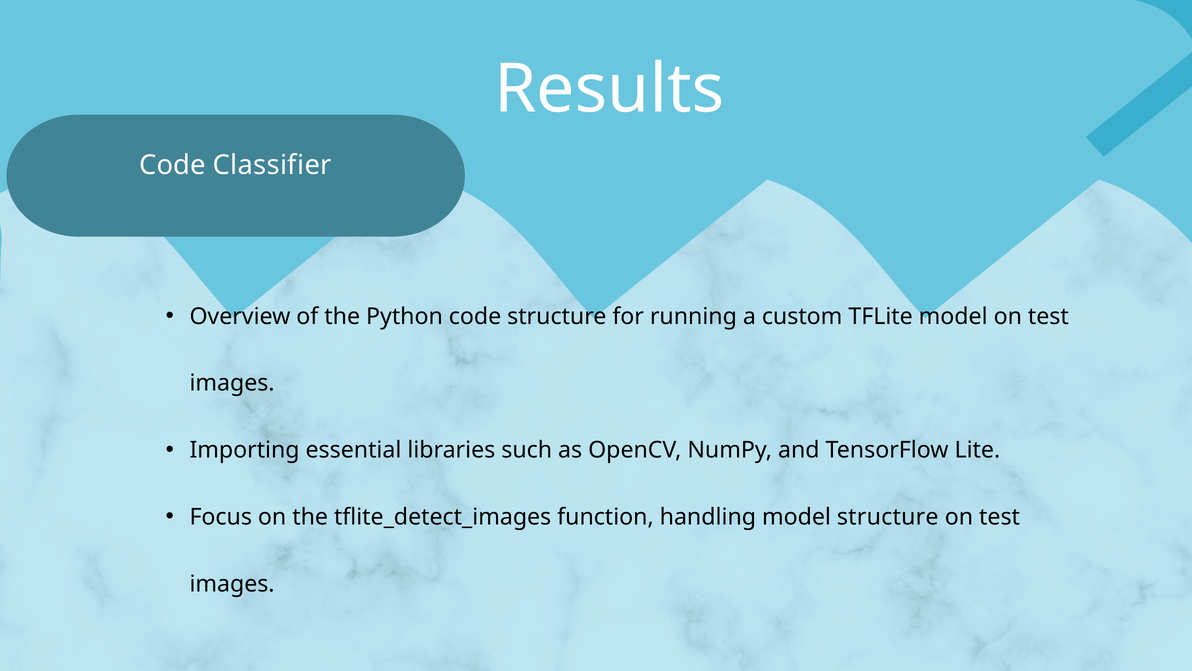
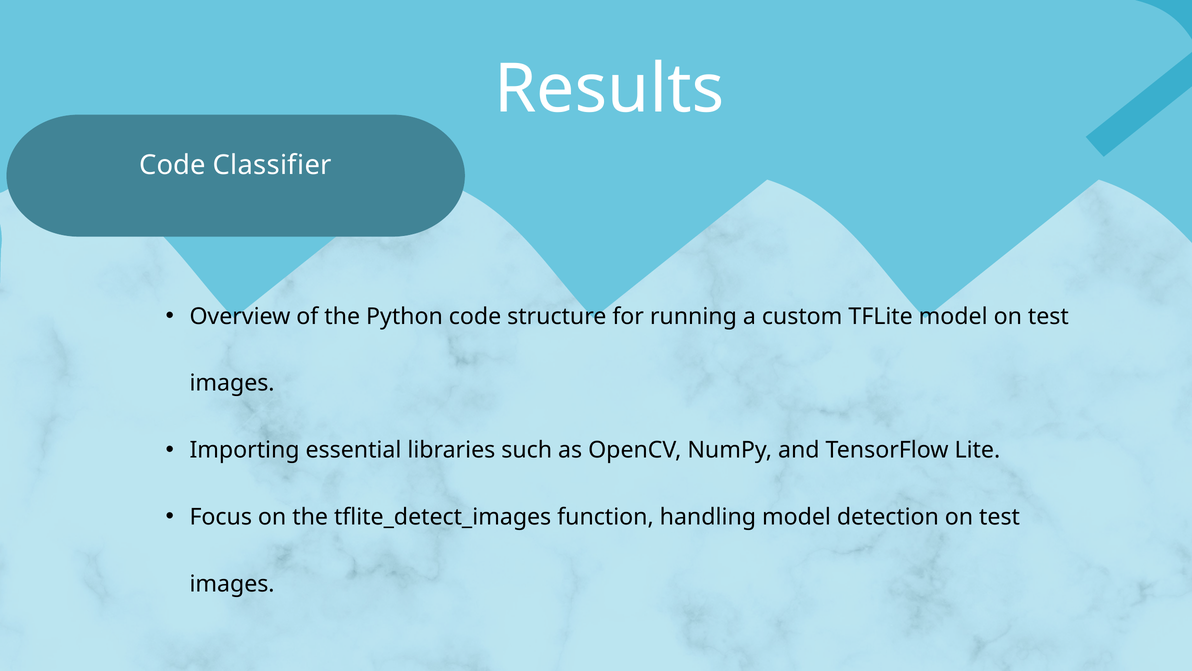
model structure: structure -> detection (888, 517)
